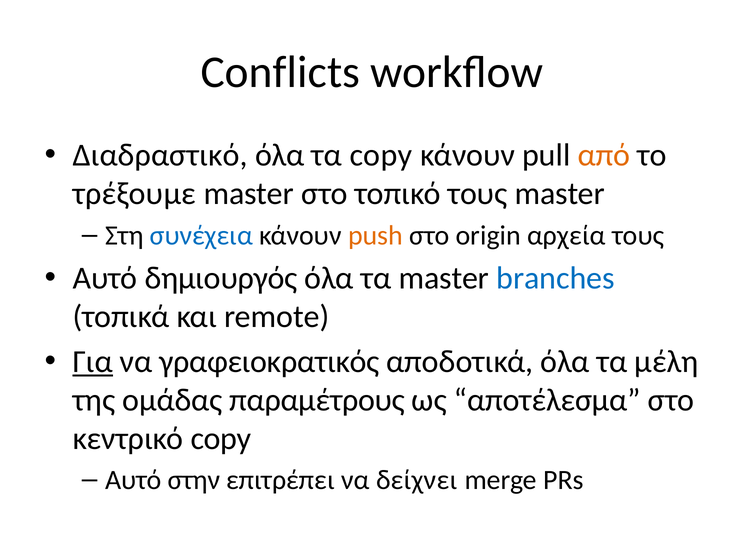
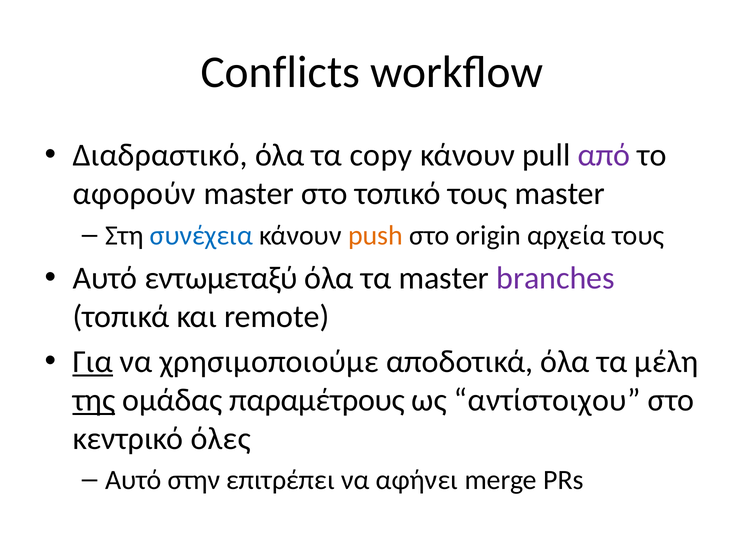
από colour: orange -> purple (604, 155)
τρέξουμε: τρέξουμε -> αφορούν (134, 194)
δημιουργός: δημιουργός -> εντωμεταξύ (221, 278)
branches colour: blue -> purple (555, 278)
γραφειοκρατικός: γραφειοκρατικός -> χρησιμοποιούμε (269, 362)
της underline: none -> present (94, 400)
αποτέλεσμα: αποτέλεσμα -> αντίστοιχου (547, 400)
κεντρικό copy: copy -> όλες (221, 439)
δείχνει: δείχνει -> αφήνει (417, 480)
